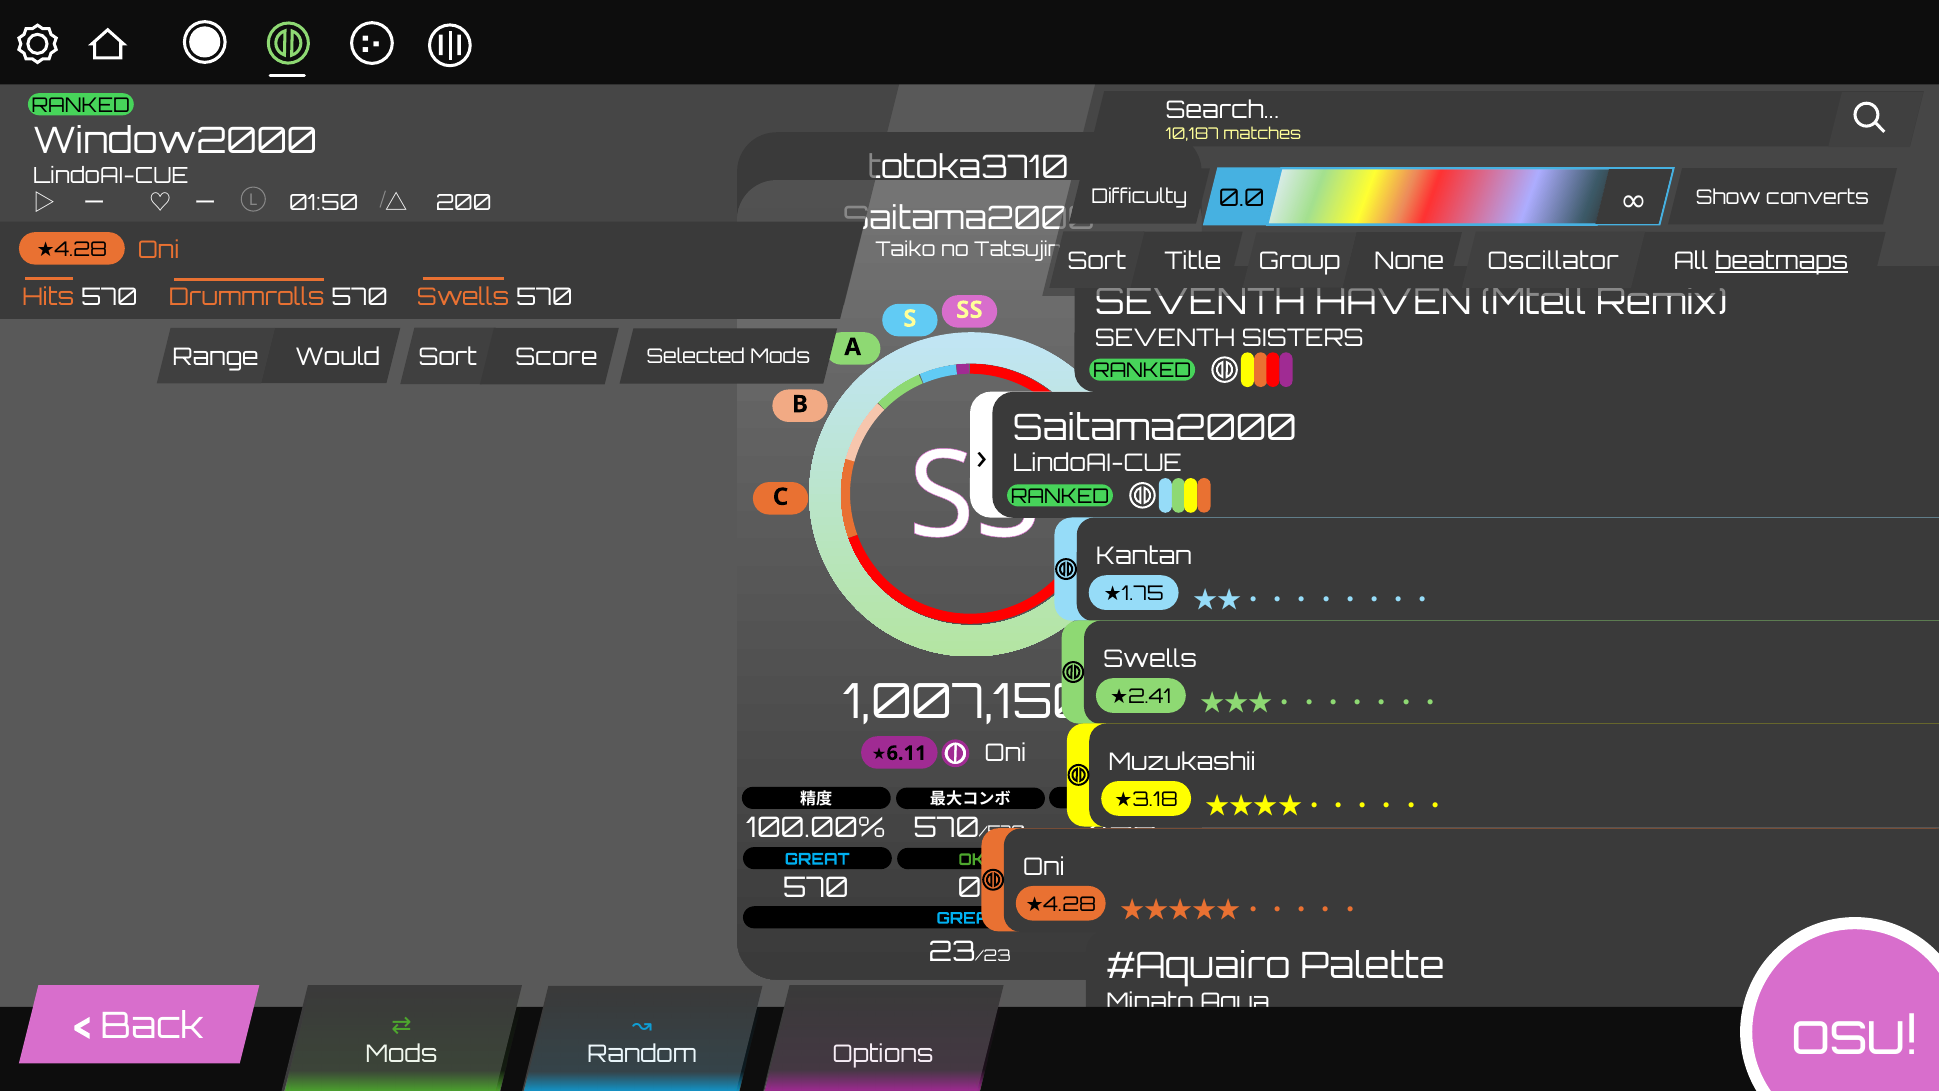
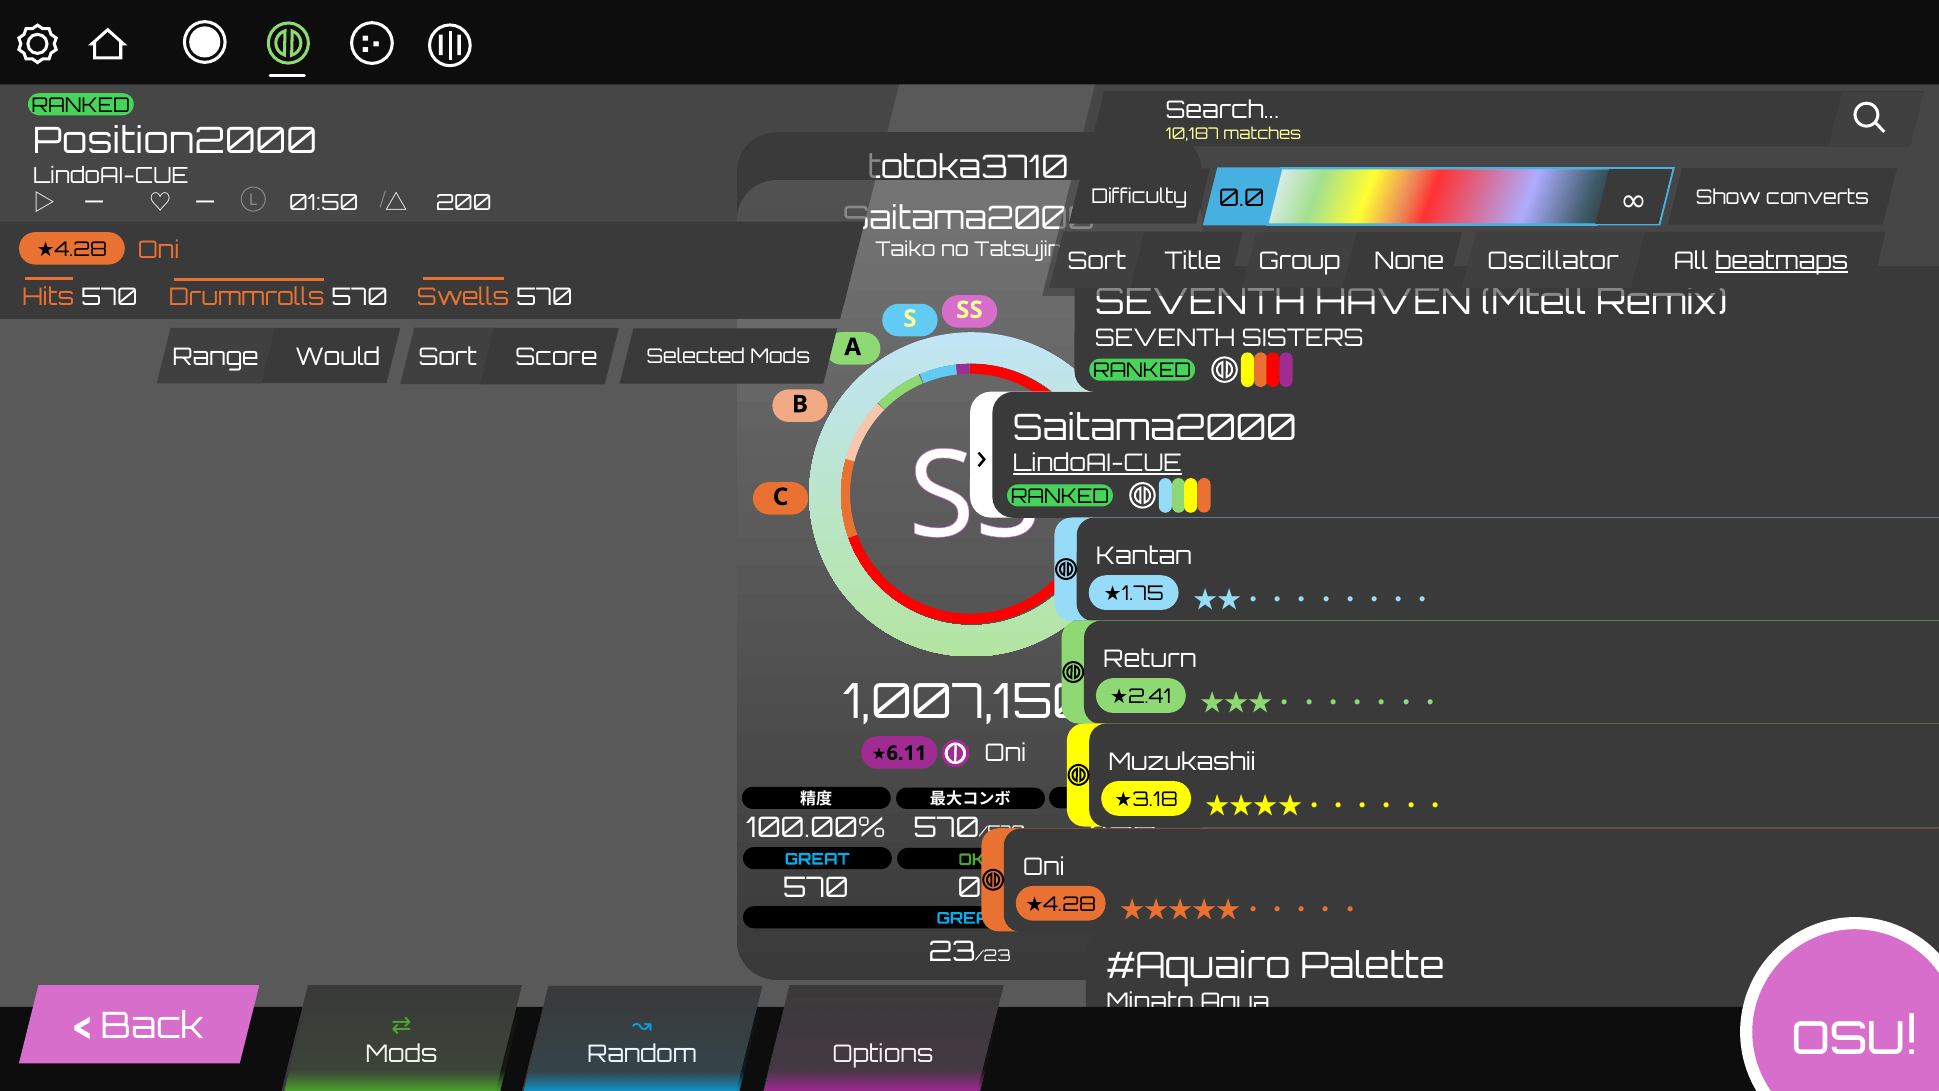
Window2000: Window2000 -> Position2000 (175, 142)
LindoAI-CUE underline: none -> present (1097, 464)
Swells: Swells -> Return (1150, 659)
